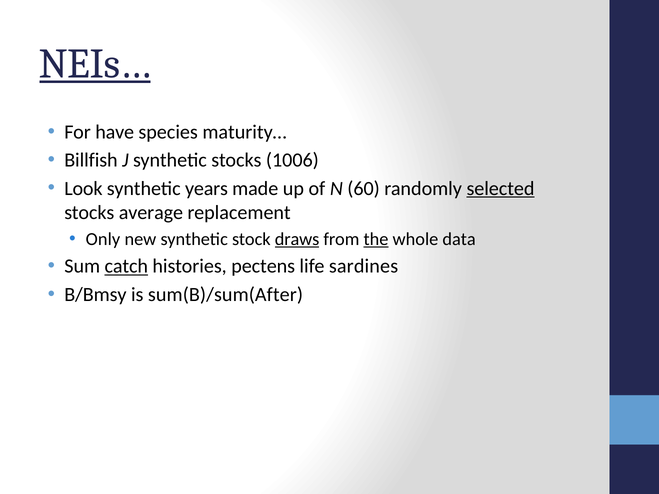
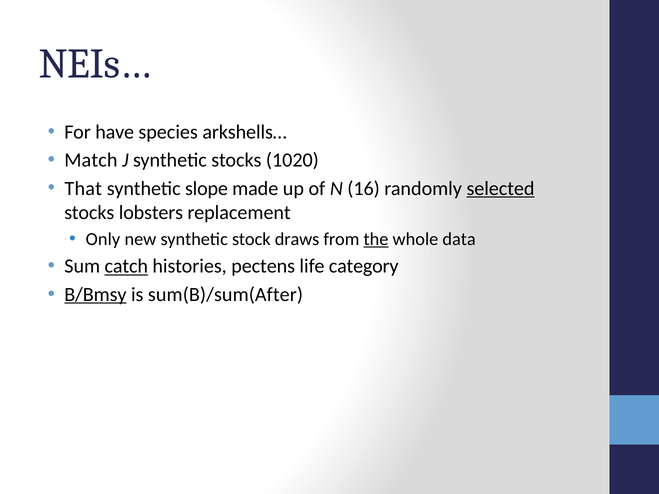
NEIs… underline: present -> none (95, 64)
maturity…: maturity… -> arkshells… (245, 132)
Billfish: Billfish -> Match (91, 160)
1006: 1006 -> 1020 (292, 160)
Look: Look -> That (83, 188)
years: years -> slope (206, 188)
60: 60 -> 16 (364, 188)
average: average -> lobsters (151, 213)
draws underline: present -> none (297, 239)
sardines: sardines -> category (364, 266)
B/Bmsy underline: none -> present (95, 295)
